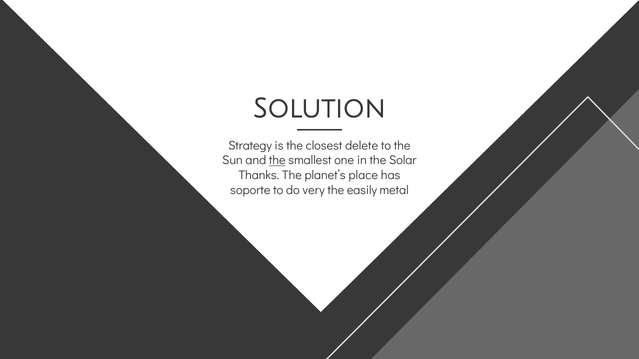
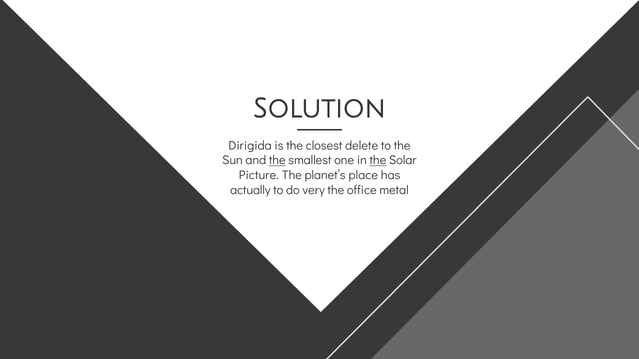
Strategy: Strategy -> Dirigida (250, 146)
the underline: none -> present (378, 161)
Thanks: Thanks -> Picture (259, 175)
soporte: soporte -> actually (250, 190)
easily: easily -> office (362, 190)
